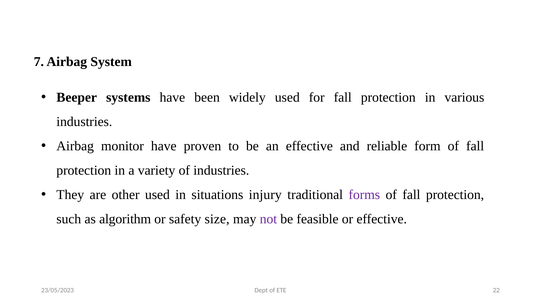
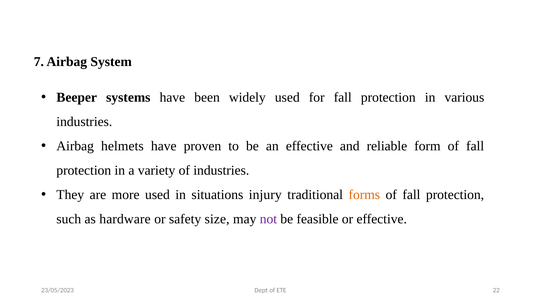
monitor: monitor -> helmets (122, 146)
other: other -> more (126, 195)
forms colour: purple -> orange (364, 195)
algorithm: algorithm -> hardware (125, 219)
